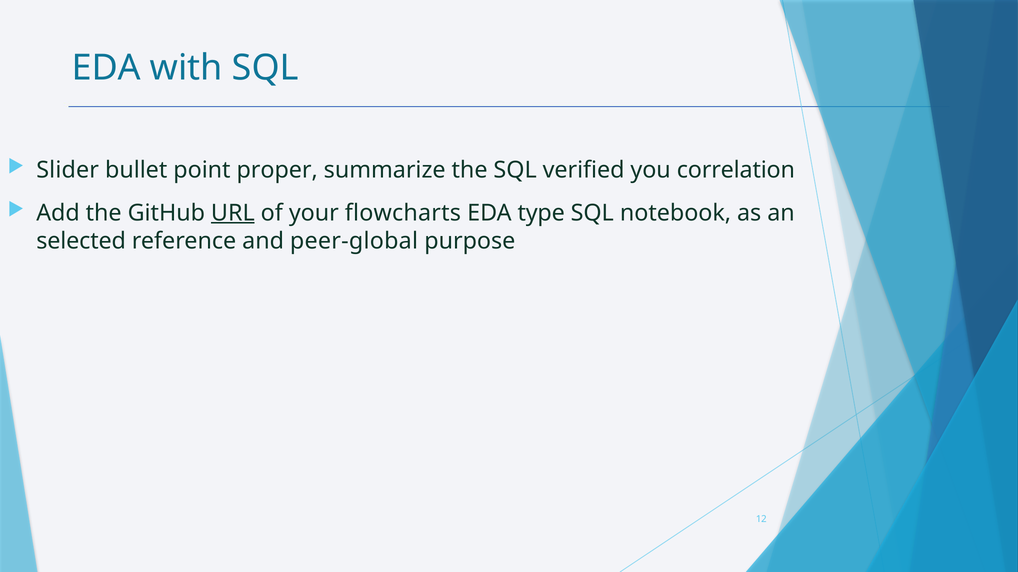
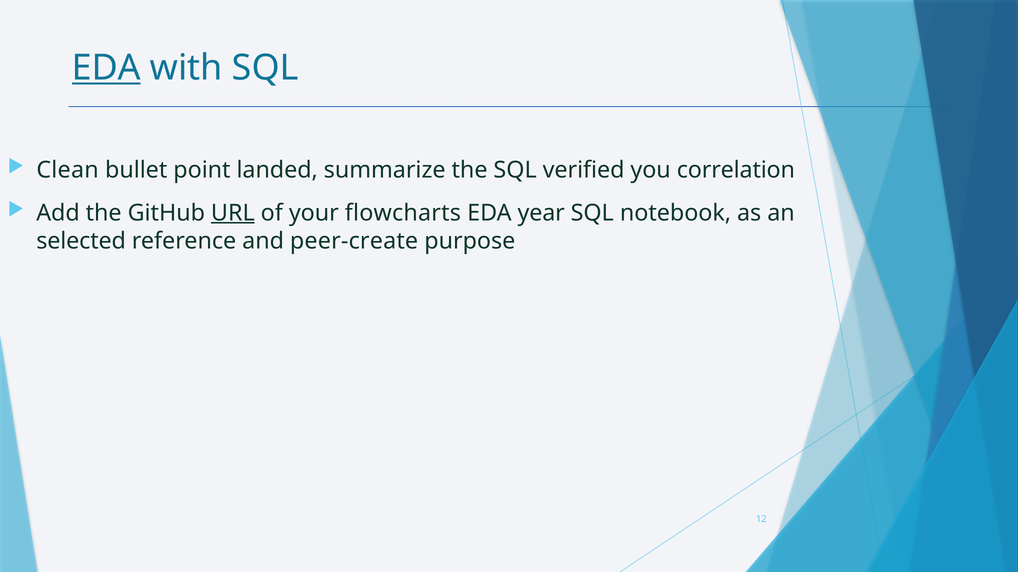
EDA underline: none -> present (106, 68)
Slider: Slider -> Clean (68, 170)
proper: proper -> landed (277, 170)
type: type -> year (541, 213)
peer-global: peer-global -> peer-create (354, 241)
